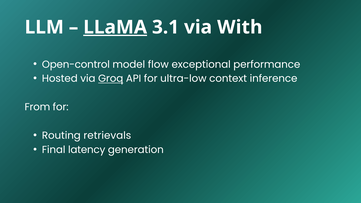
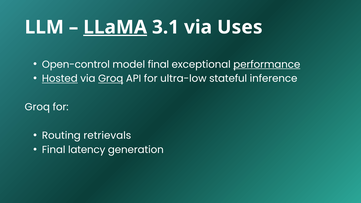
With: With -> Uses (240, 27)
model flow: flow -> final (158, 64)
performance underline: none -> present (267, 64)
Hosted underline: none -> present (60, 79)
context: context -> stateful (228, 79)
From: From -> Groq (37, 107)
